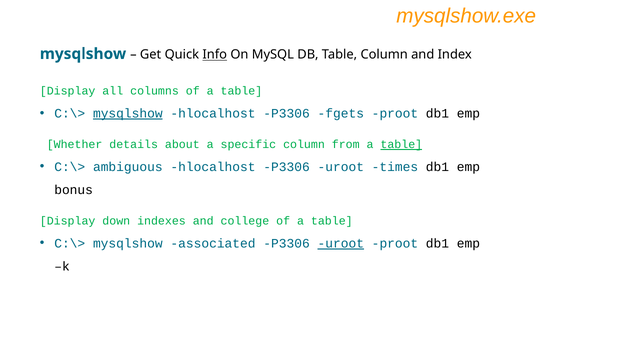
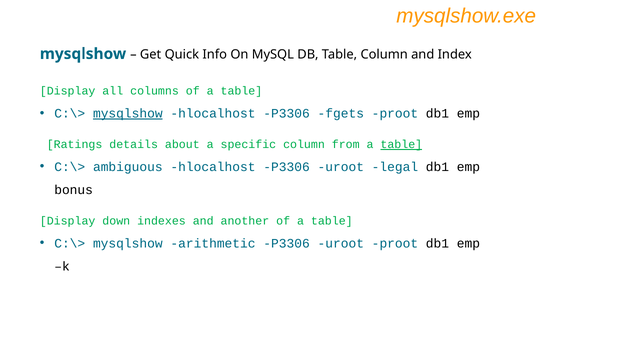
Info underline: present -> none (215, 55)
Whether: Whether -> Ratings (75, 144)
times: times -> legal (395, 167)
college: college -> another (245, 221)
associated: associated -> arithmetic (213, 243)
uroot underline: present -> none (341, 243)
